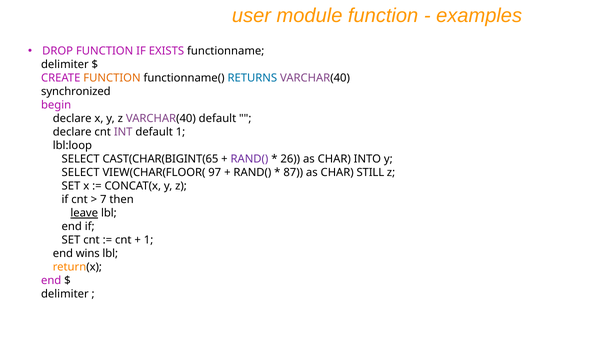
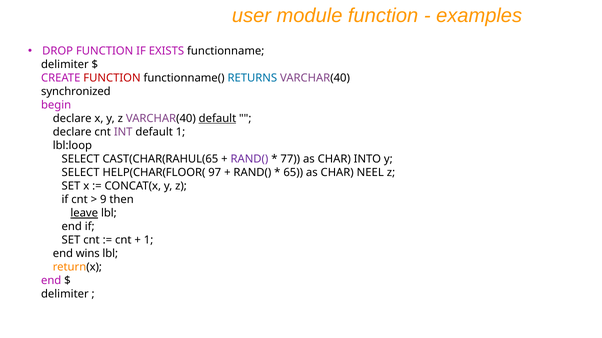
FUNCTION colour: orange -> red (112, 78)
default underline: none -> present (217, 119)
CAST(CHAR(BIGINT(65: CAST(CHAR(BIGINT(65 -> CAST(CHAR(RAHUL(65 (160, 159)
26: 26 -> 77 (290, 159)
VIEW(CHAR(FLOOR(: VIEW(CHAR(FLOOR( -> HELP(CHAR(FLOOR( (154, 173)
87: 87 -> 65 (293, 173)
STILL: STILL -> NEEL (370, 173)
7: 7 -> 9 (103, 200)
